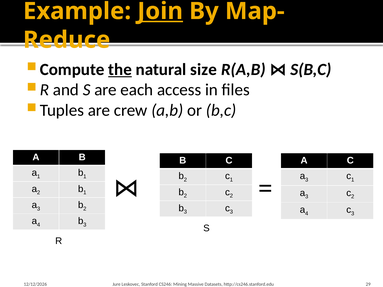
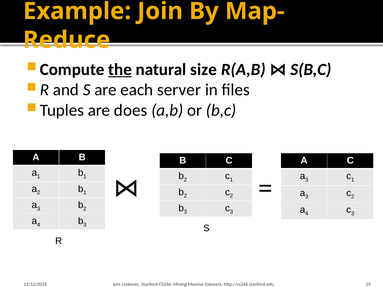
Join underline: present -> none (160, 11)
access: access -> server (179, 90)
crew: crew -> does (131, 110)
